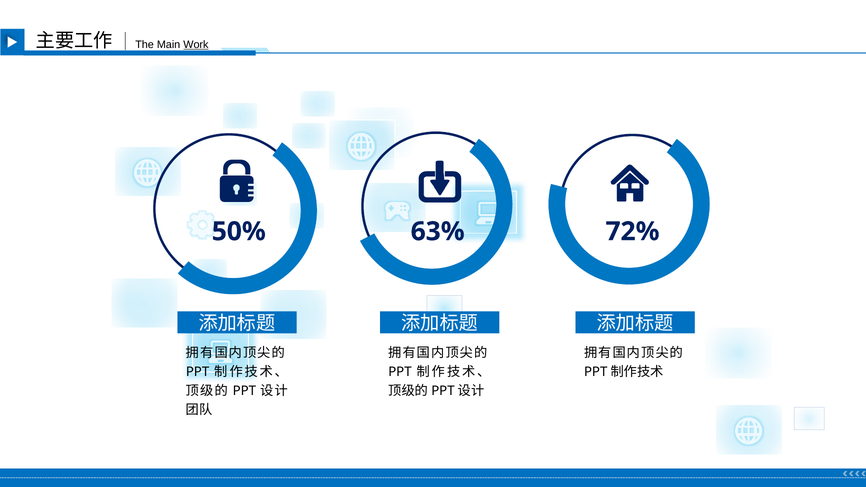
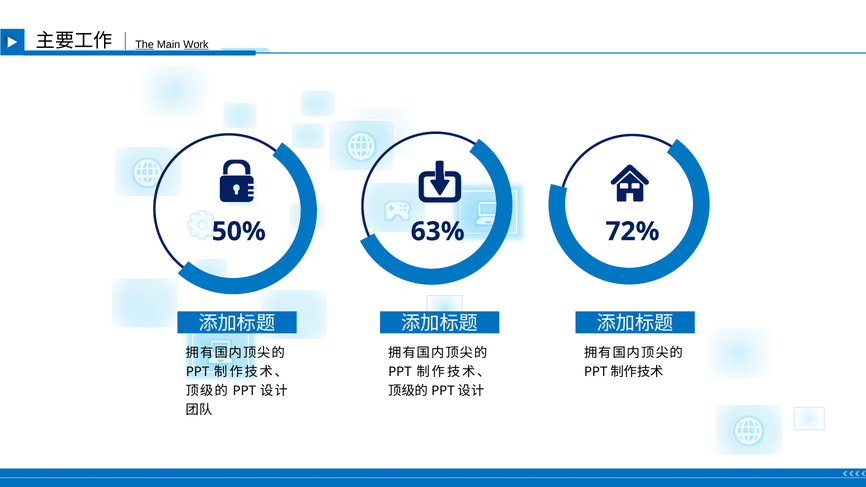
The underline: none -> present (145, 45)
